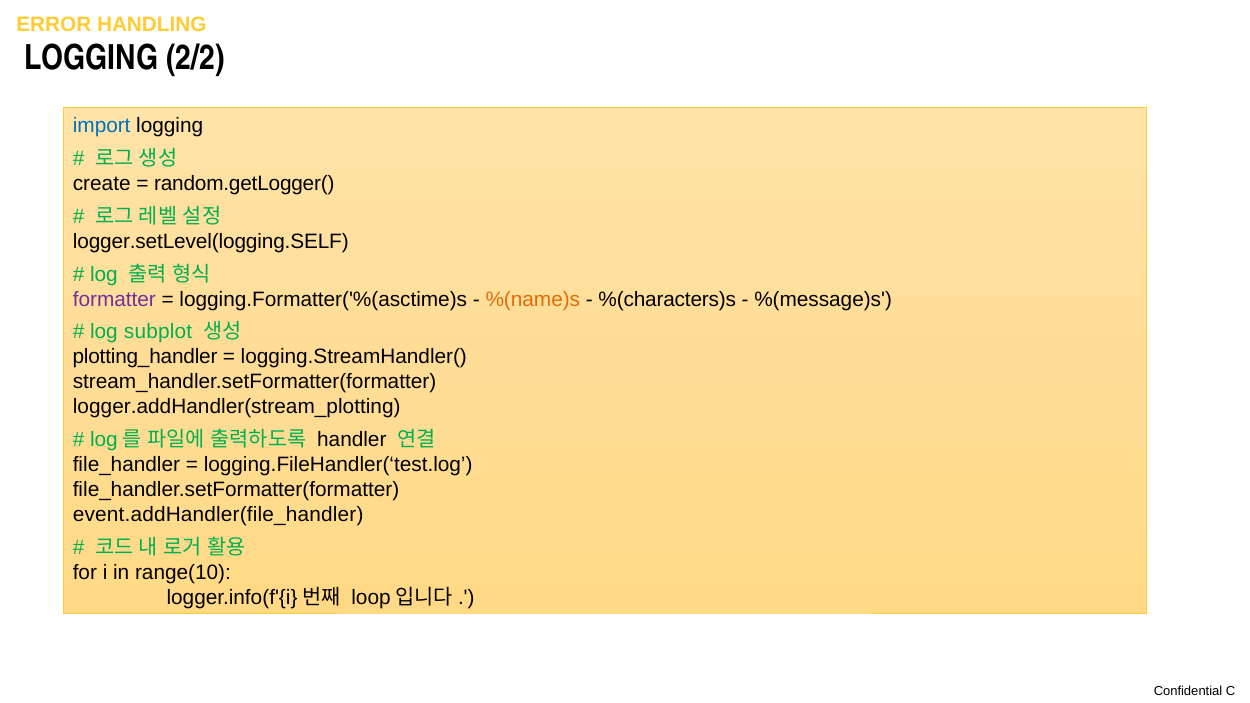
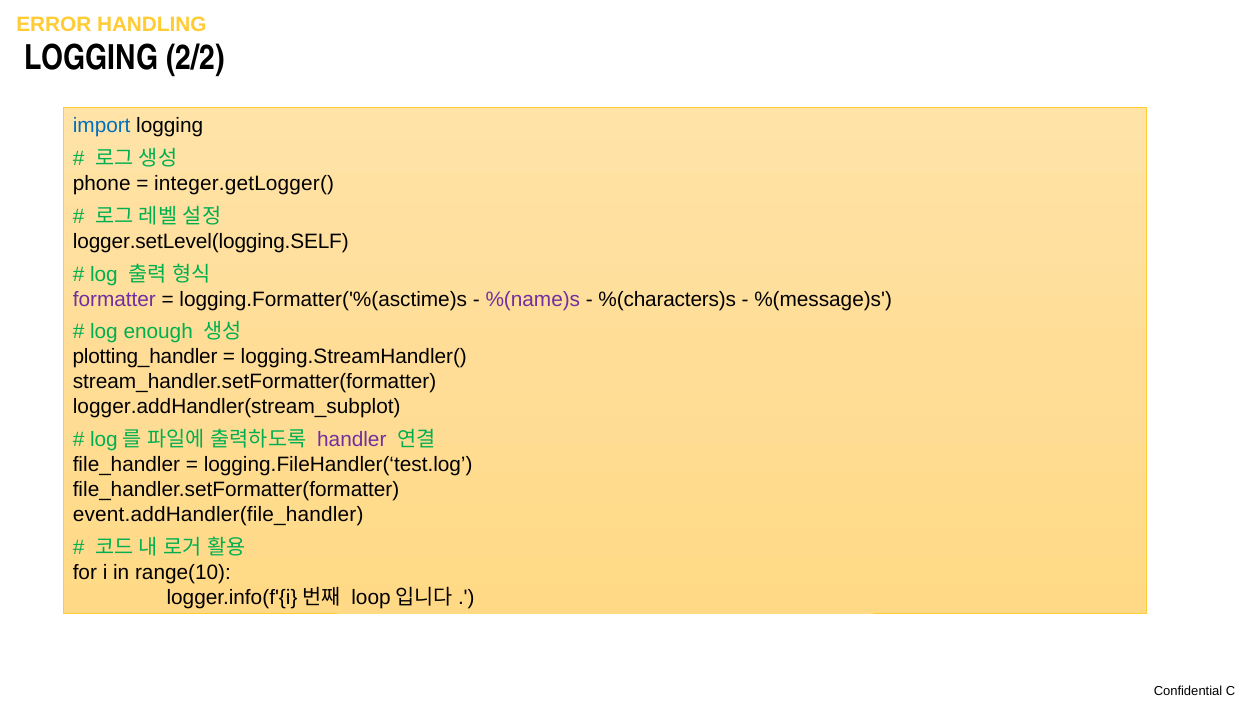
create: create -> phone (102, 184)
random.getLogger(: random.getLogger( -> integer.getLogger( (244, 184)
%(name)s colour: orange -> purple (533, 299)
subplot: subplot -> enough (158, 332)
logger.addHandler(stream_plotting: logger.addHandler(stream_plotting -> logger.addHandler(stream_subplot (237, 407)
handler colour: black -> purple (352, 440)
